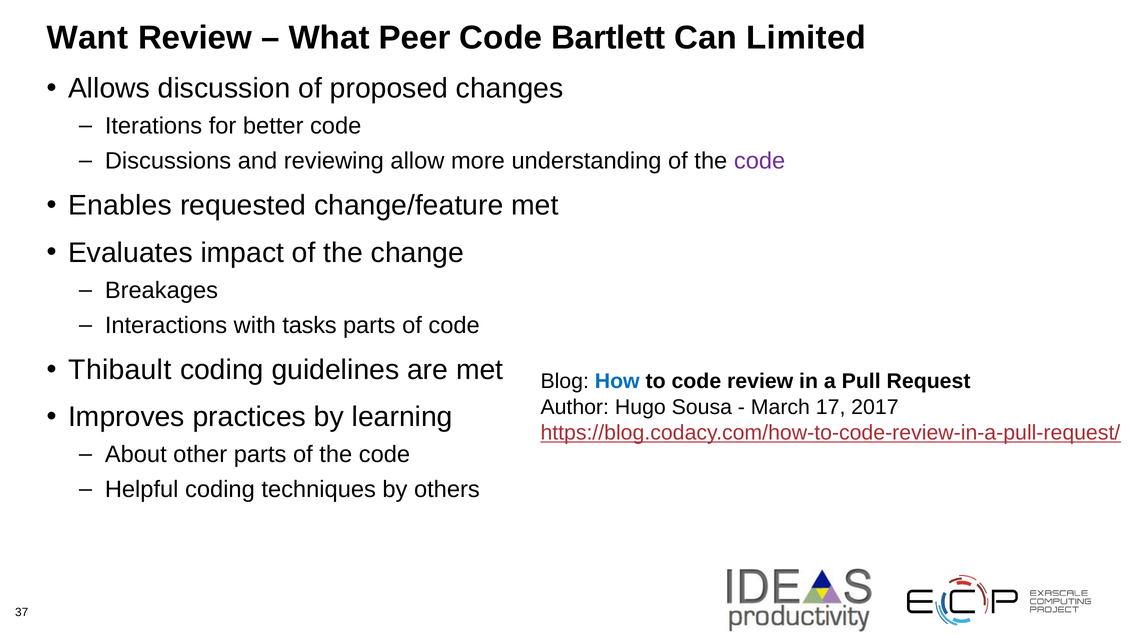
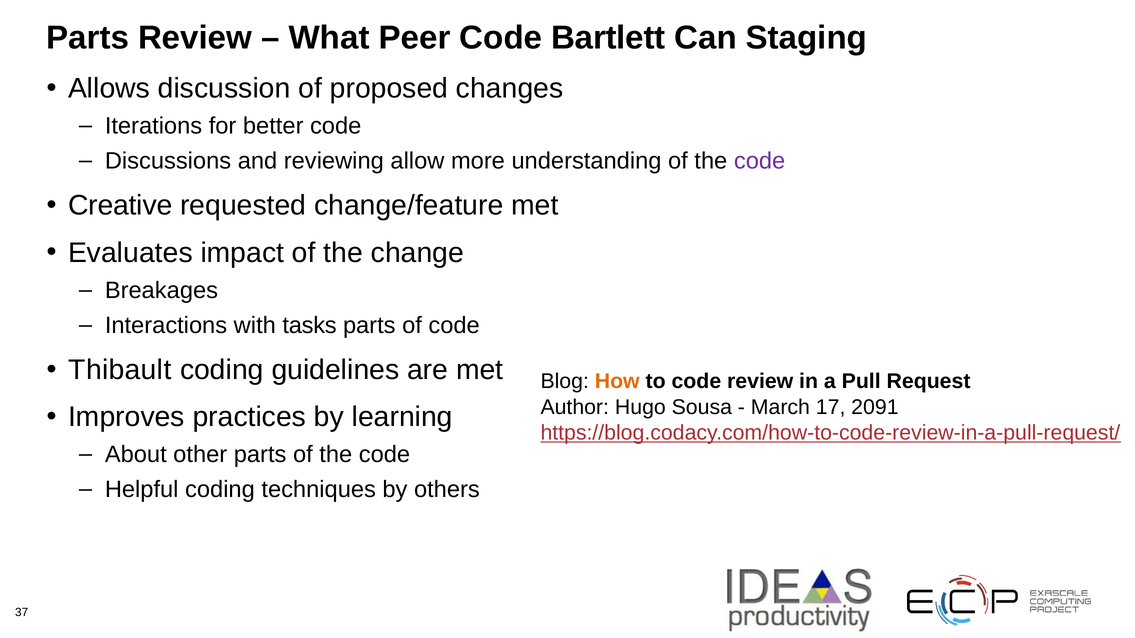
Want: Want -> Parts (88, 38)
Limited: Limited -> Staging (806, 38)
Enables: Enables -> Creative (120, 206)
How colour: blue -> orange (617, 382)
2017: 2017 -> 2091 (875, 407)
